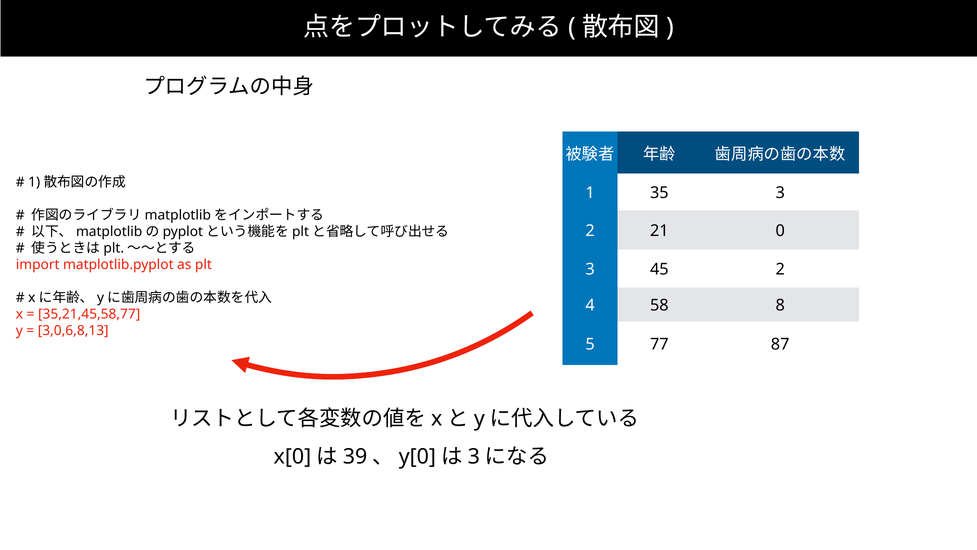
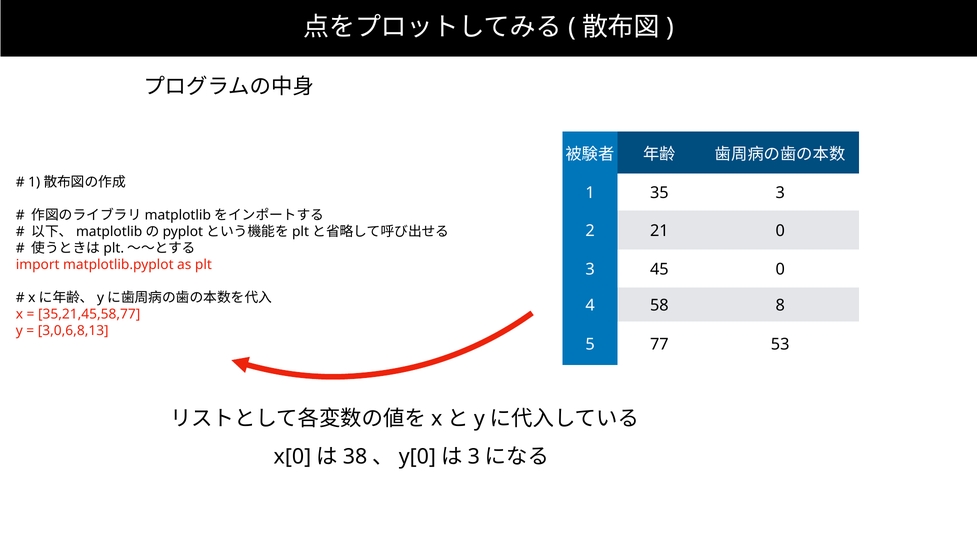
45 2: 2 -> 0 (780, 269)
87: 87 -> 53 (780, 344)
39: 39 -> 38 (355, 456)
